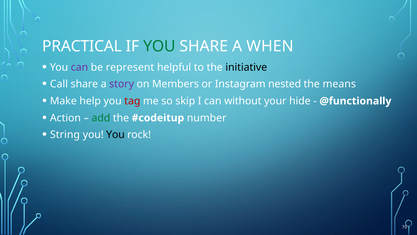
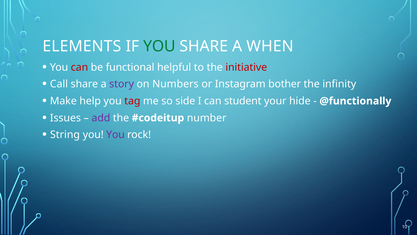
PRACTICAL: PRACTICAL -> ELEMENTS (82, 46)
can colour: purple -> red (79, 67)
represent: represent -> functional (130, 67)
initiative colour: black -> red (246, 67)
Members: Members -> Numbers (175, 84)
nested: nested -> bother (285, 84)
means: means -> infinity (339, 84)
skip: skip -> side (185, 101)
without: without -> student (243, 101)
Action: Action -> Issues (65, 118)
add colour: green -> purple (101, 118)
You colour: black -> purple (115, 135)
